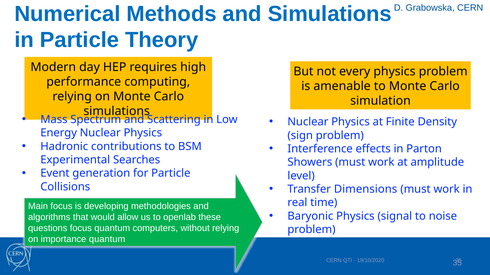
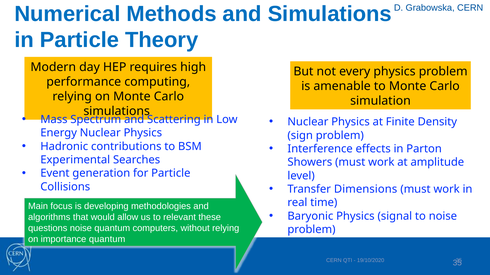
openlab: openlab -> relevant (180, 218)
questions focus: focus -> noise (81, 229)
